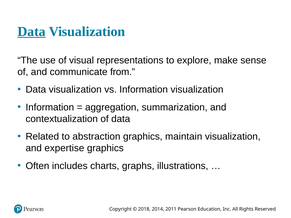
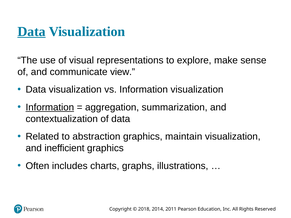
from: from -> view (123, 72)
Information underline: none -> present (50, 107)
expertise: expertise -> inefficient (64, 148)
